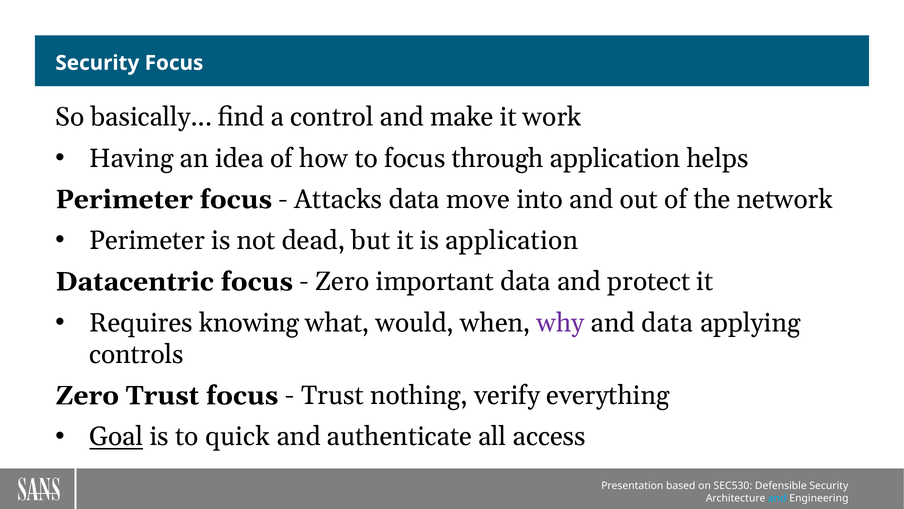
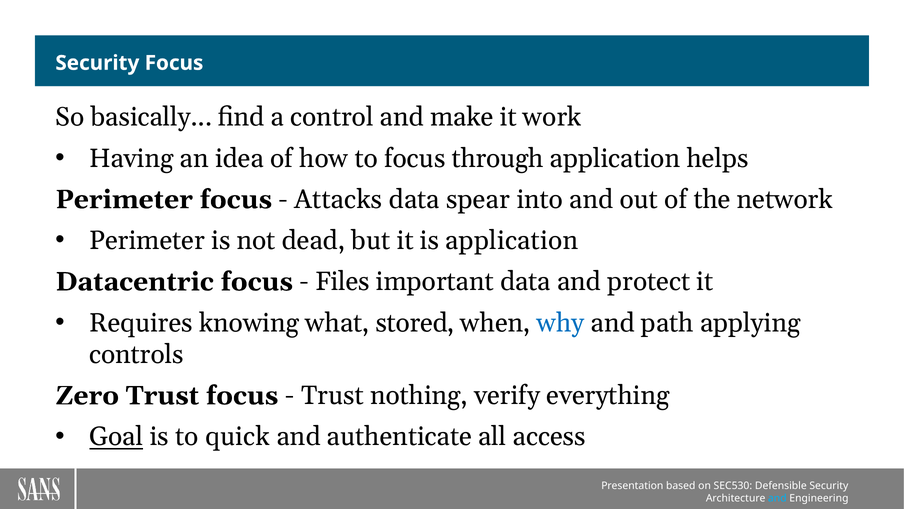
move: move -> spear (478, 199)
Zero: Zero -> Files (343, 281)
would: would -> stored (415, 322)
why colour: purple -> blue (561, 322)
and data: data -> path (667, 322)
